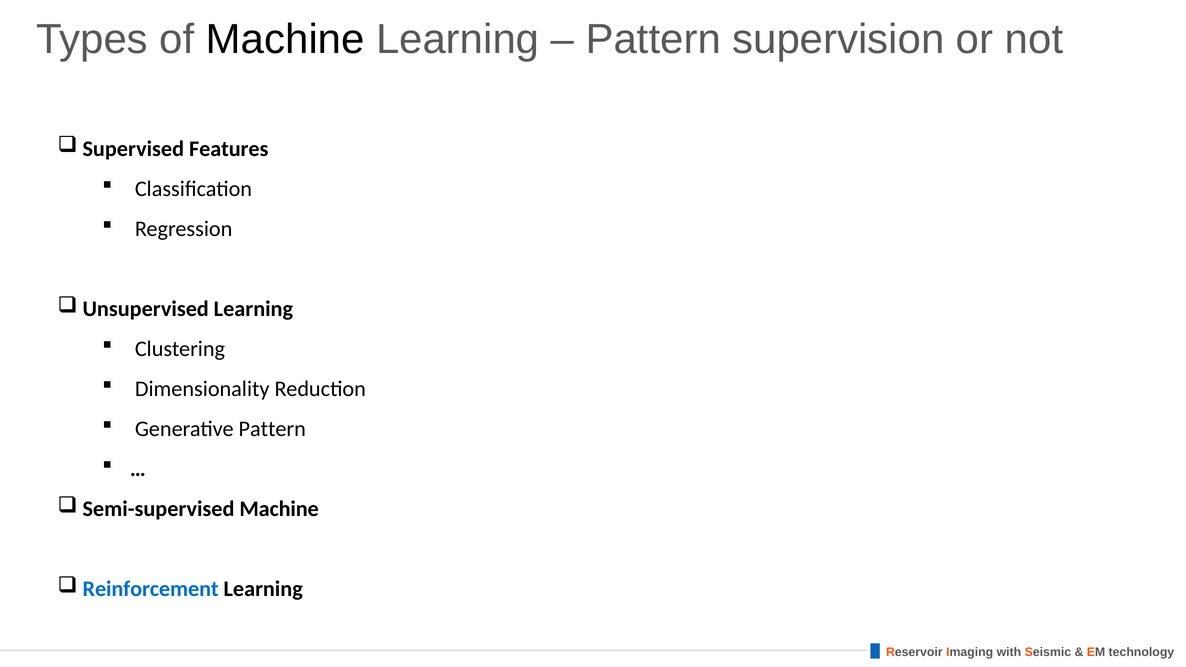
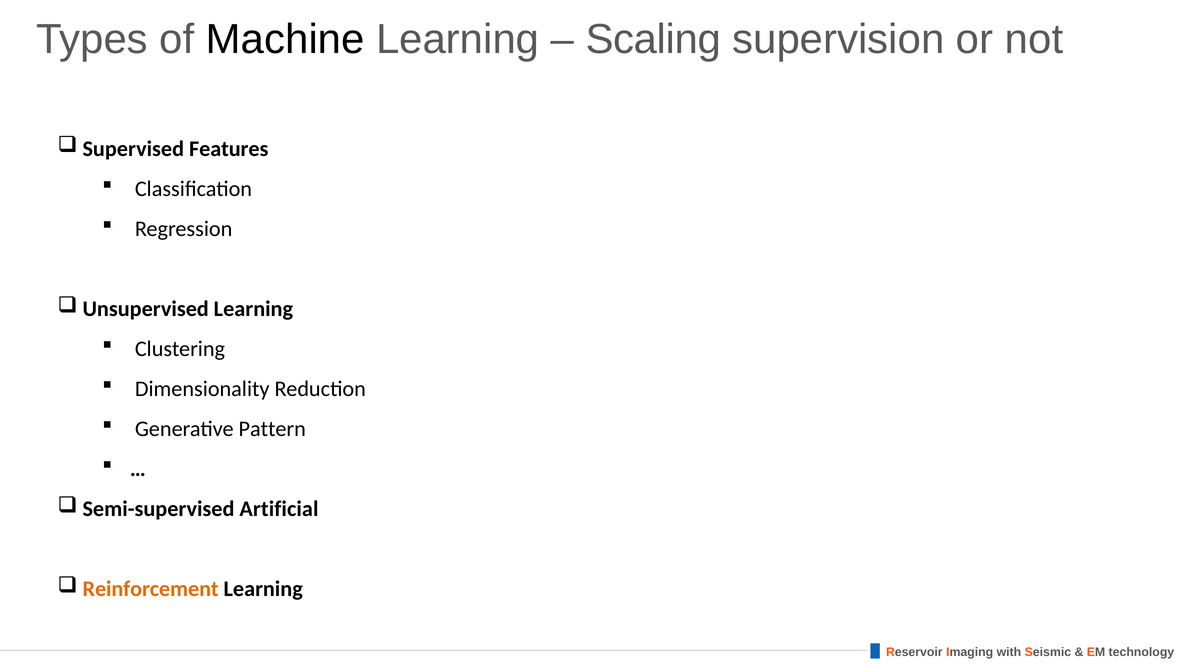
Pattern: Pattern -> Scaling (653, 39)
Semi-supervised Machine: Machine -> Artificial (279, 509)
Reinforcement colour: blue -> orange (151, 589)
